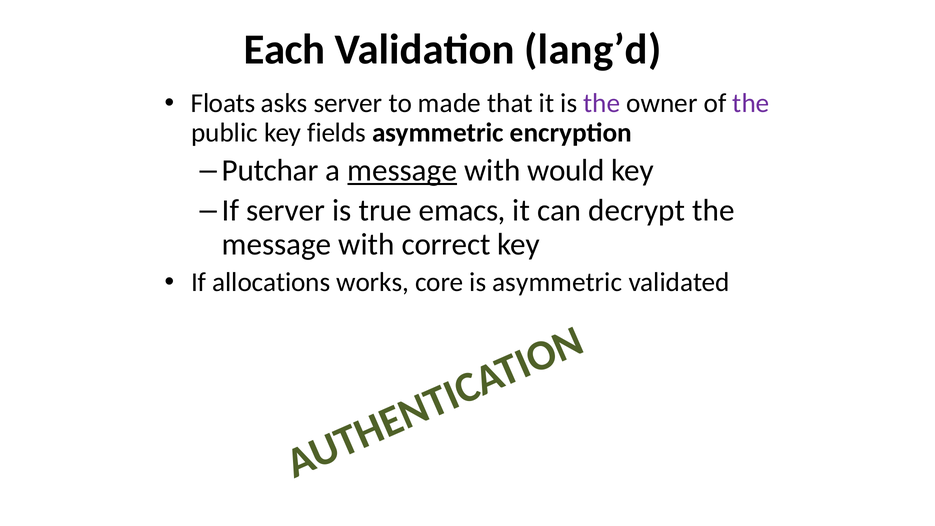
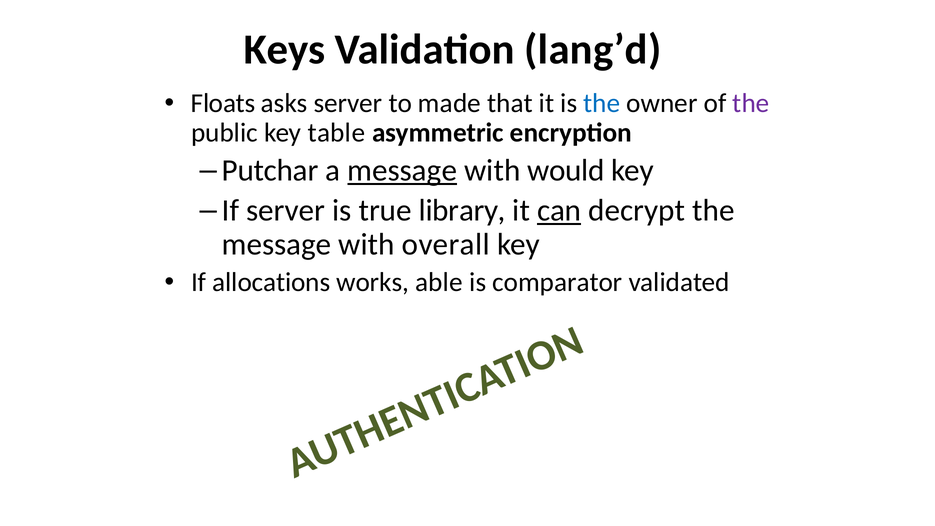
Each: Each -> Keys (284, 50)
the colour: purple -> blue (602, 103)
fields: fields -> table (336, 133)
emacs: emacs -> library (462, 211)
can underline: none -> present (559, 211)
correct: correct -> overall (446, 244)
core: core -> able (439, 282)
is asymmetric: asymmetric -> comparator (557, 282)
